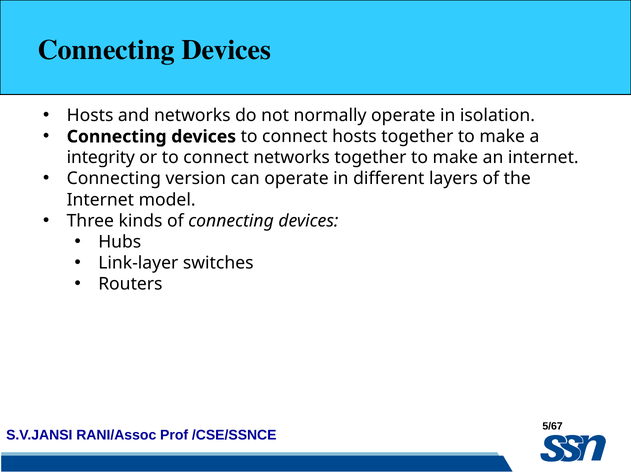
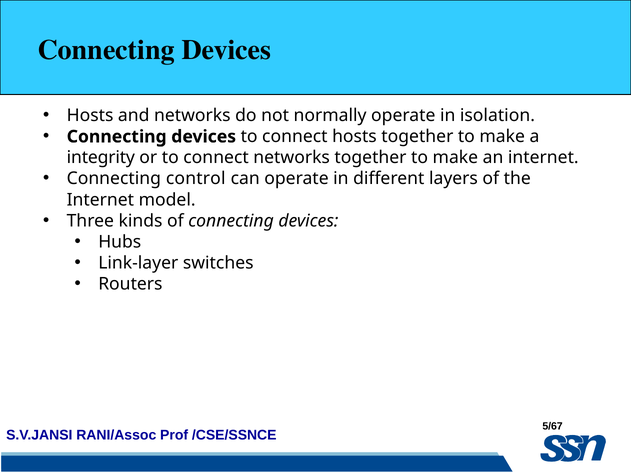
version: version -> control (196, 179)
